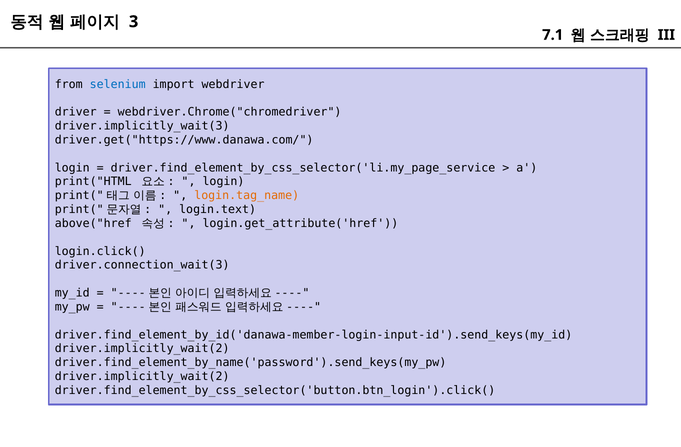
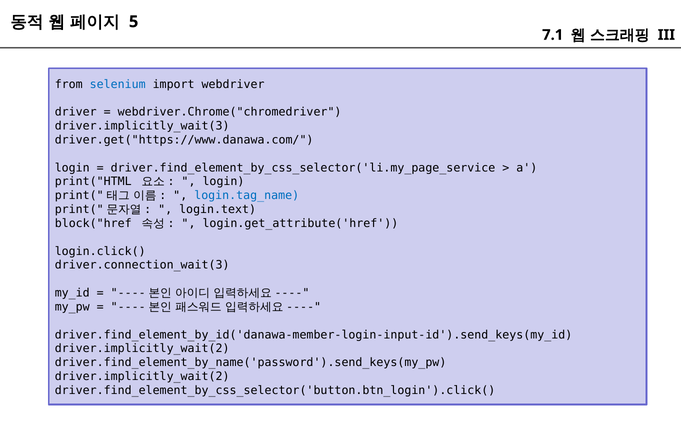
3: 3 -> 5 (134, 22)
login.tag_name colour: orange -> blue (247, 196)
above("href: above("href -> block("href (93, 224)
